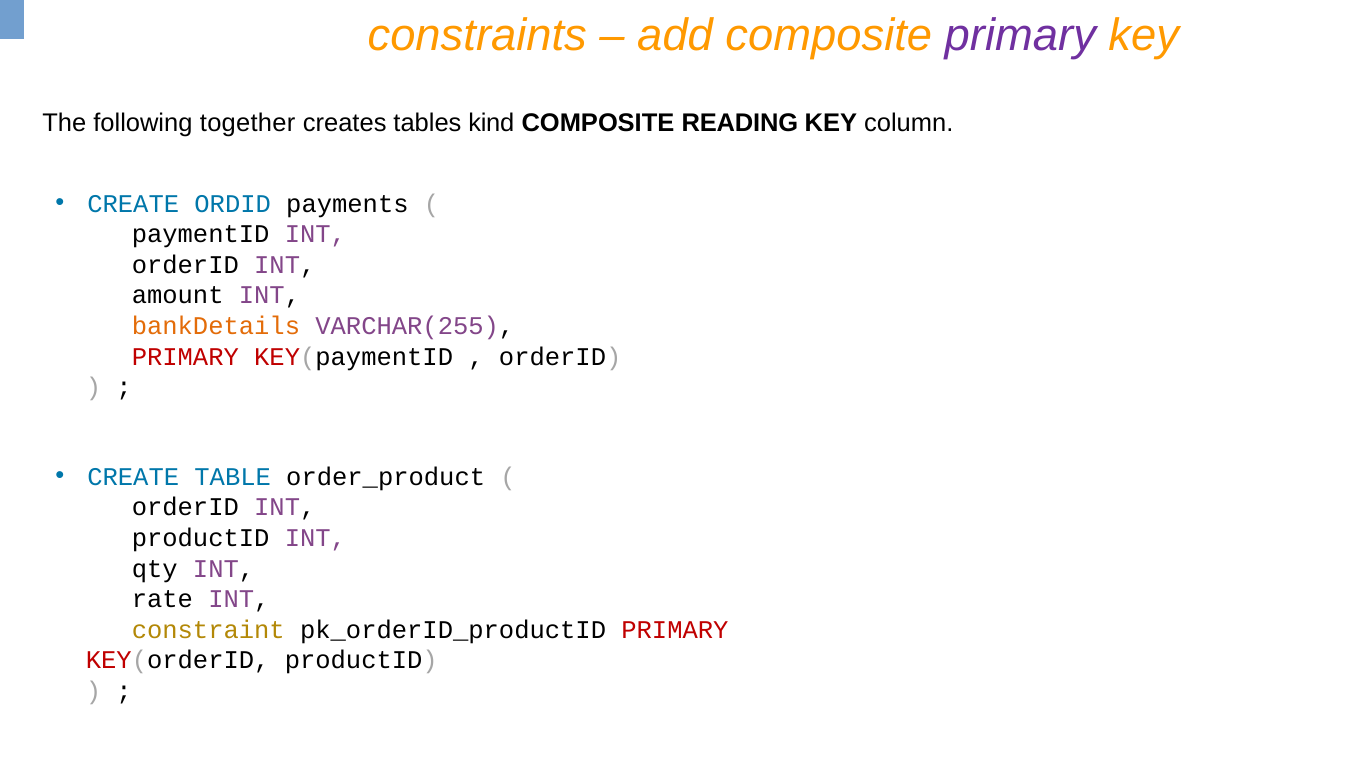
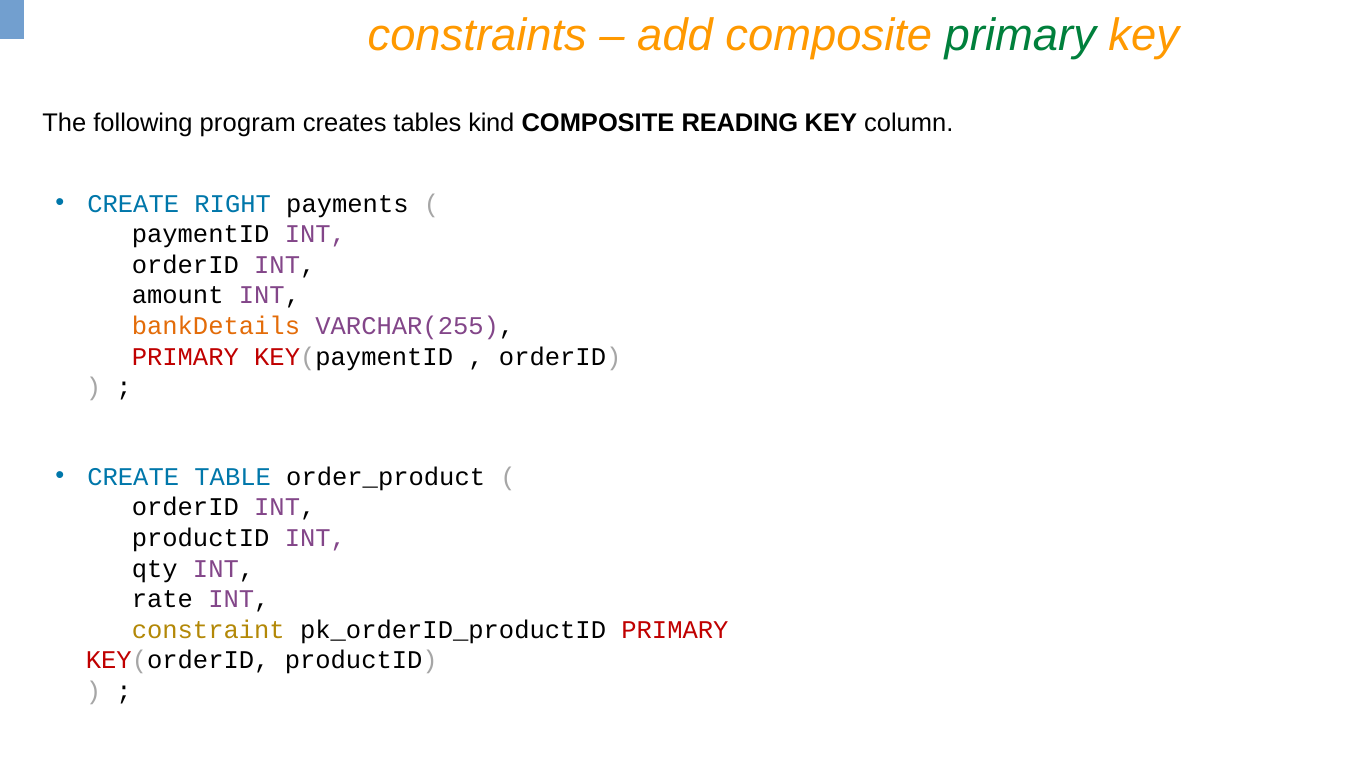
primary colour: purple -> green (1020, 35)
together: together -> program (248, 123)
ORDID: ORDID -> RIGHT (233, 204)
